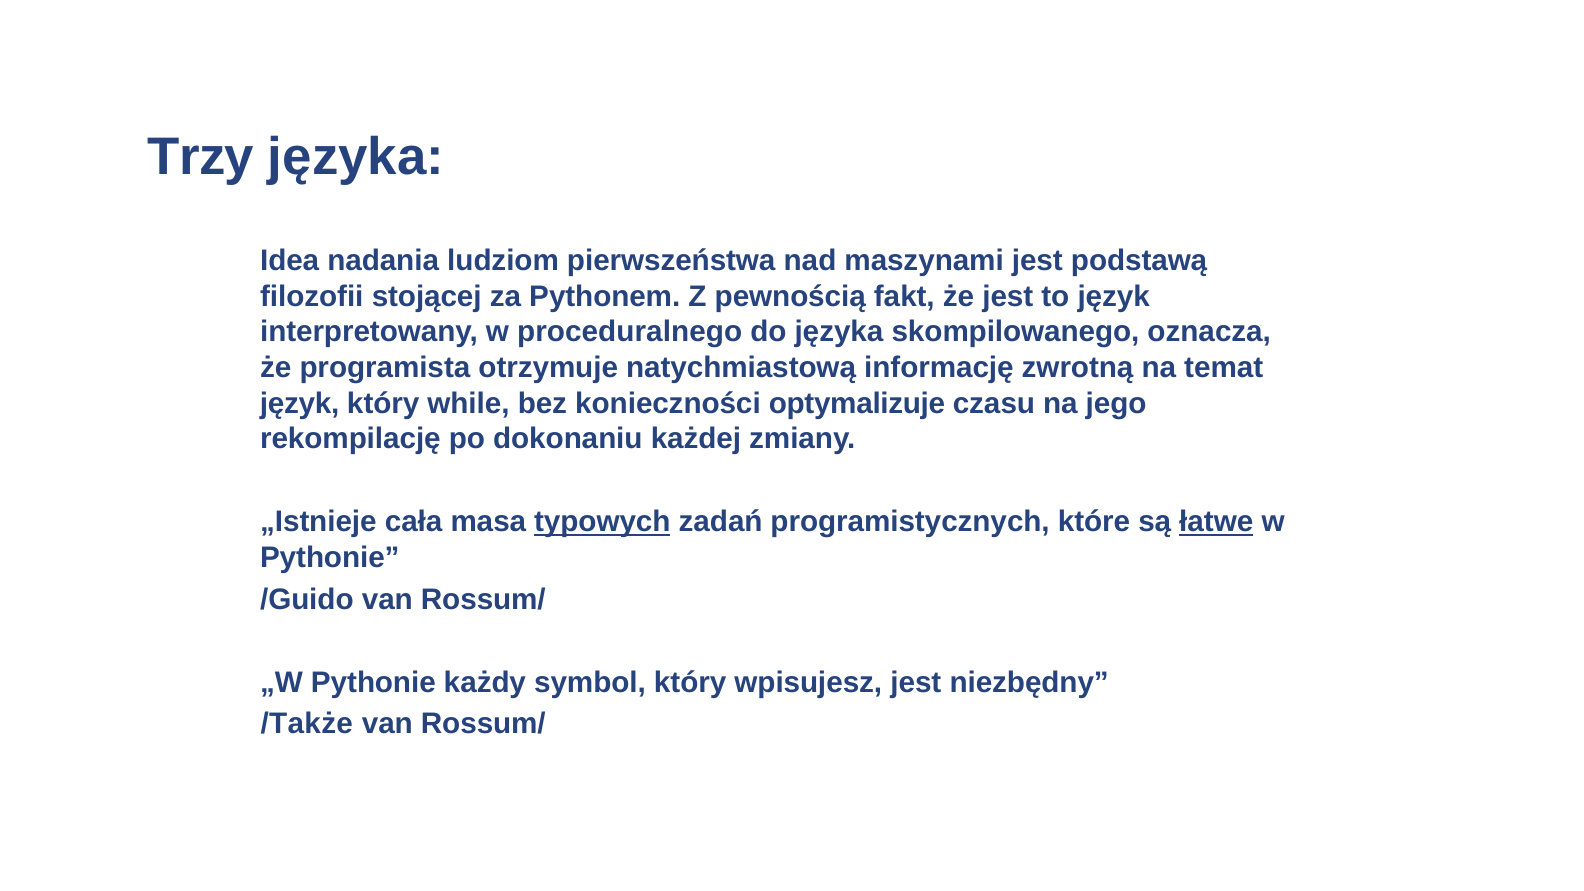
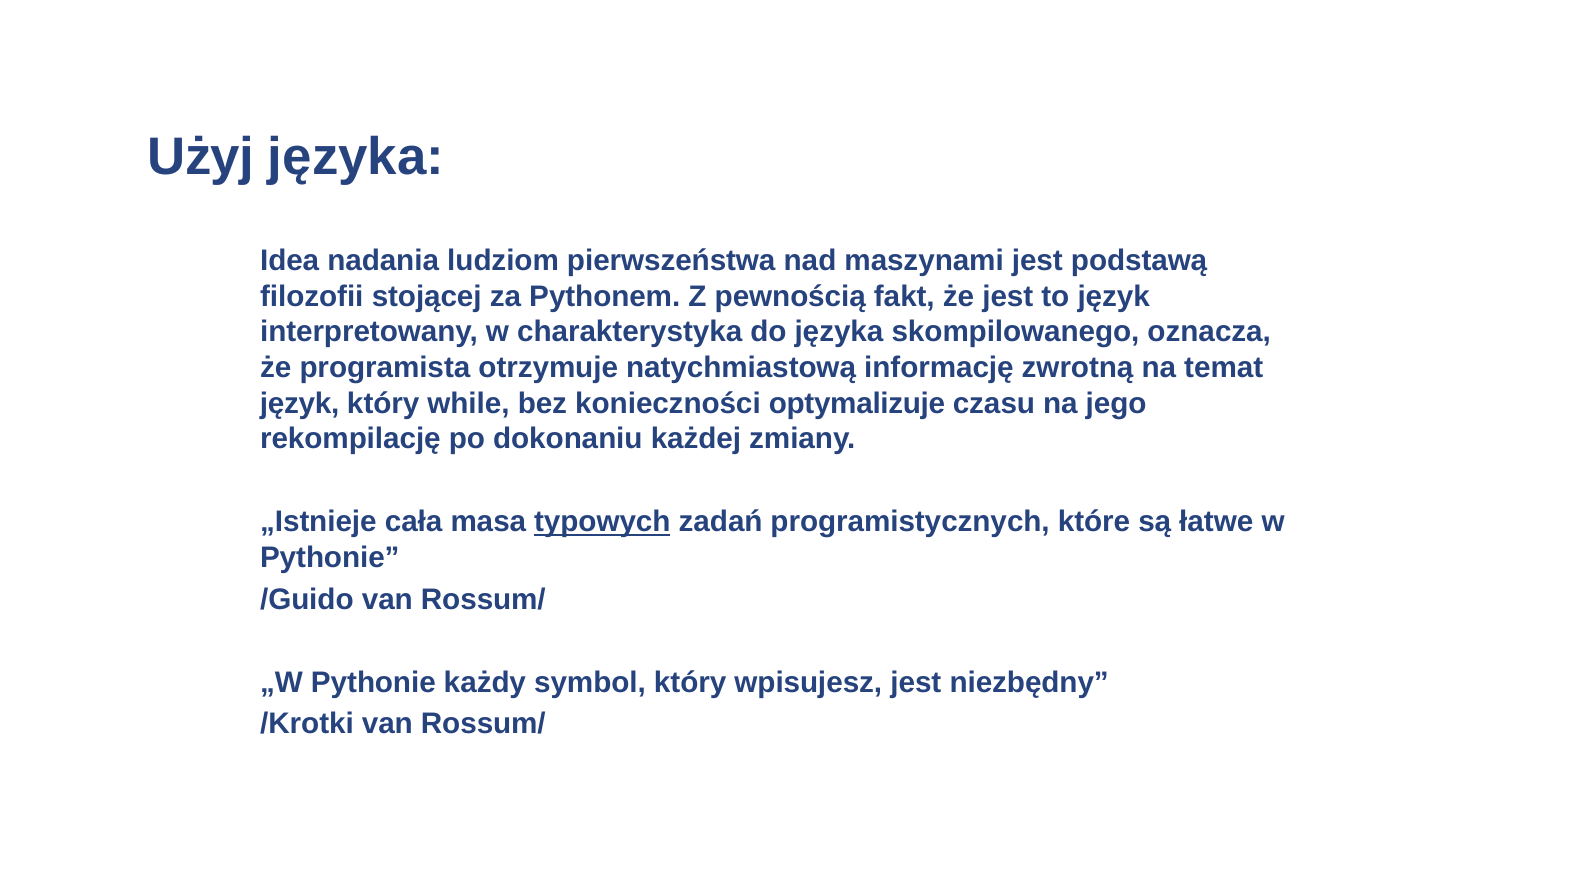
Trzy: Trzy -> Użyj (201, 157)
proceduralnego: proceduralnego -> charakterystyka (630, 332)
łatwe underline: present -> none (1216, 522)
/Także: /Także -> /Krotki (307, 724)
